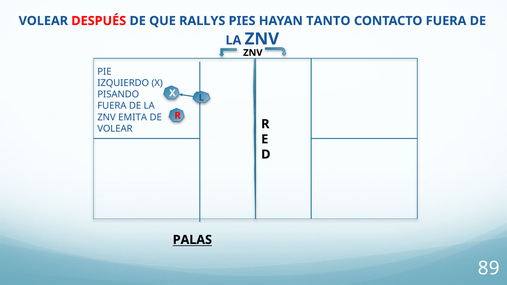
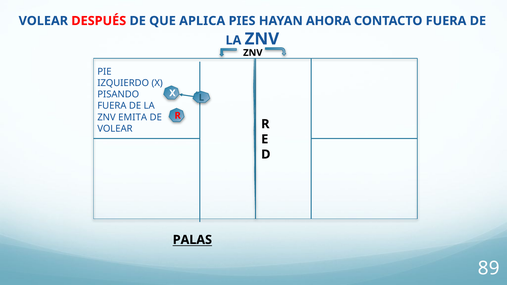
RALLYS: RALLYS -> APLICA (202, 21)
TANTO: TANTO -> AHORA (328, 21)
